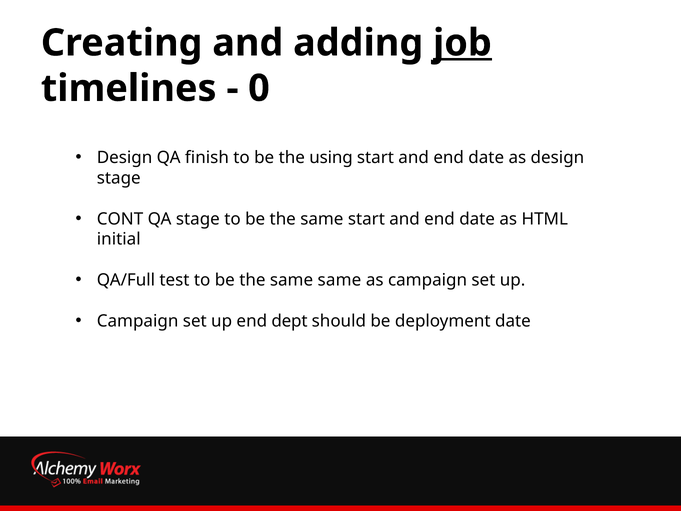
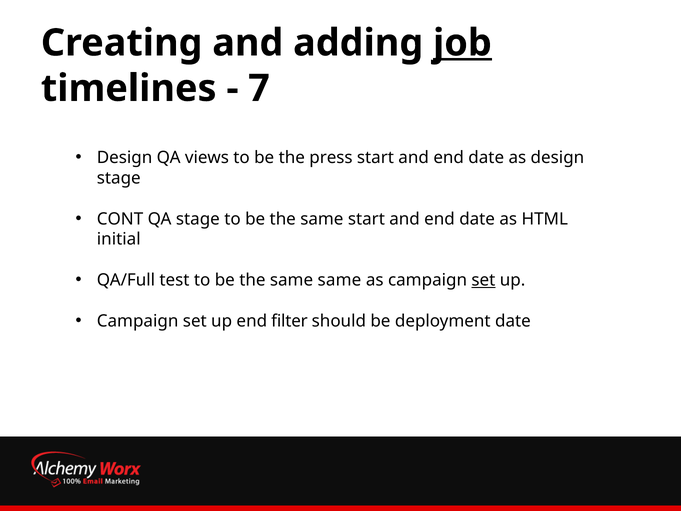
0: 0 -> 7 (259, 88)
finish: finish -> views (207, 158)
using: using -> press (331, 158)
set underline: none -> present (483, 280)
dept: dept -> filter (289, 321)
